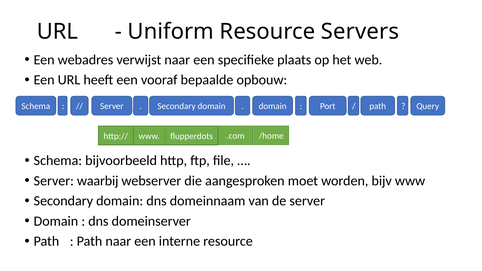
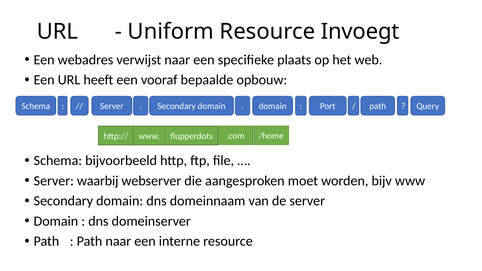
Servers: Servers -> Invoegt (360, 32)
